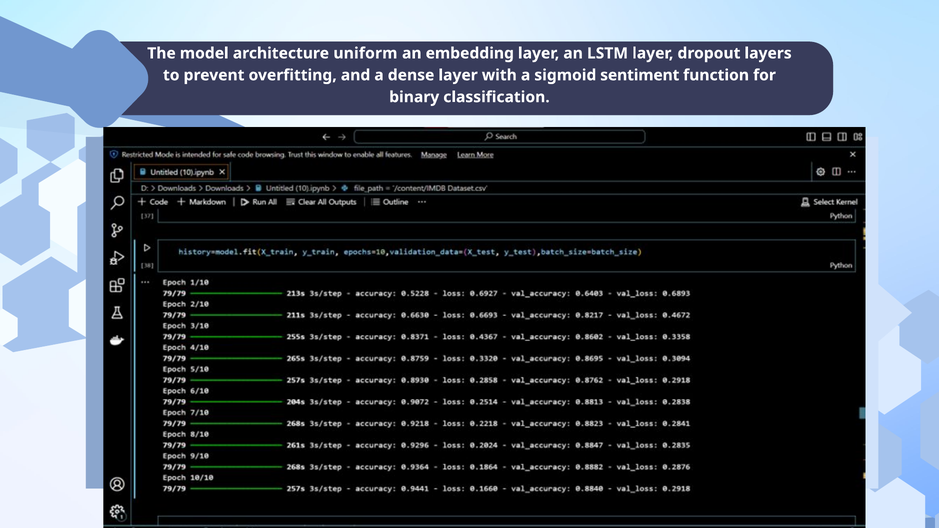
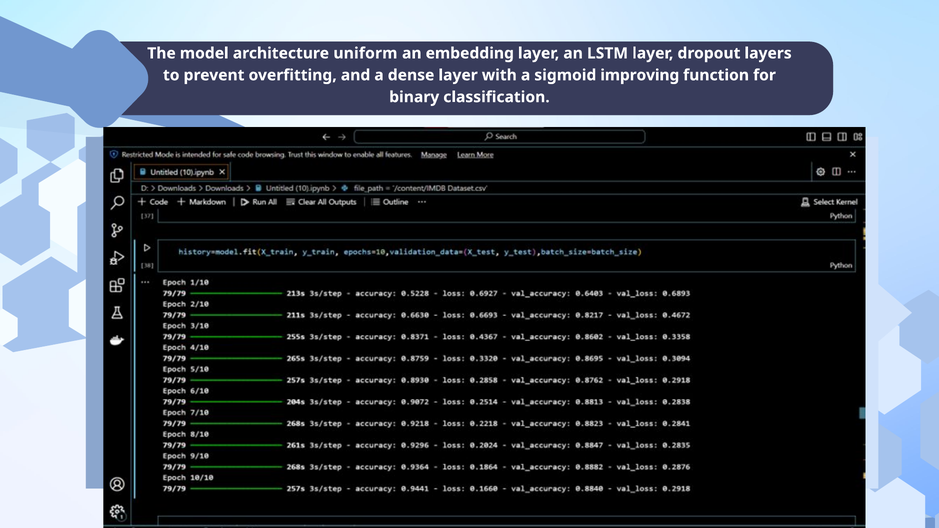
sentiment: sentiment -> improving (640, 75)
